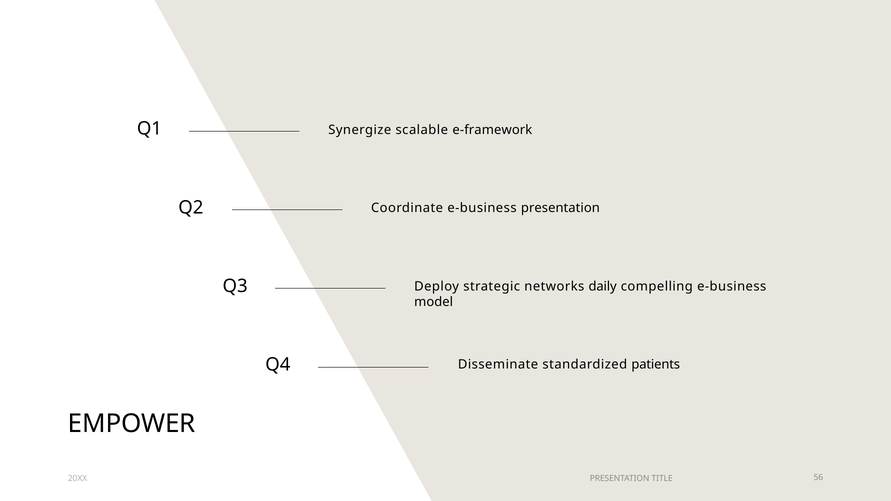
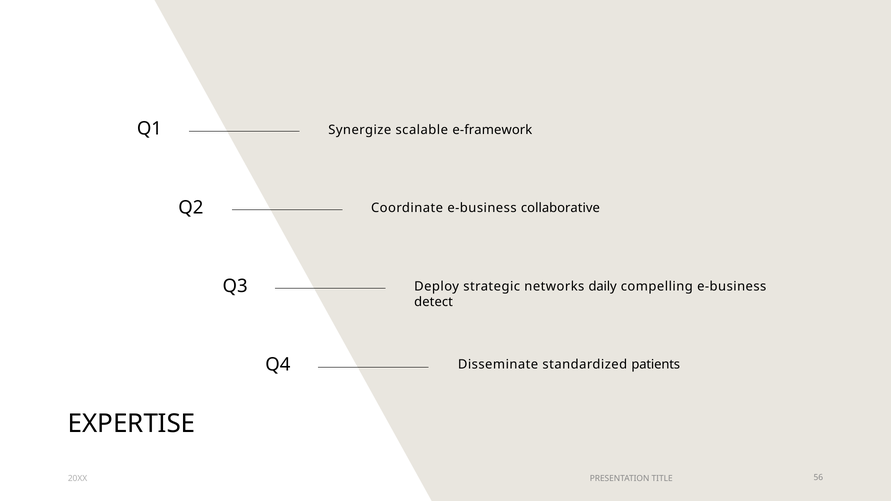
e-business presentation: presentation -> collaborative (560, 208)
model: model -> detect (434, 302)
EMPOWER: EMPOWER -> EXPERTISE (132, 424)
